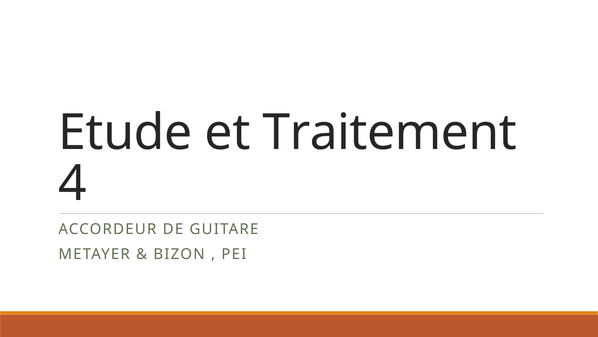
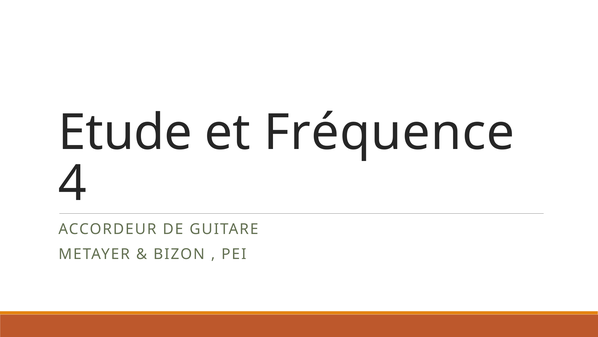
Traitement: Traitement -> Fréquence (389, 132)
